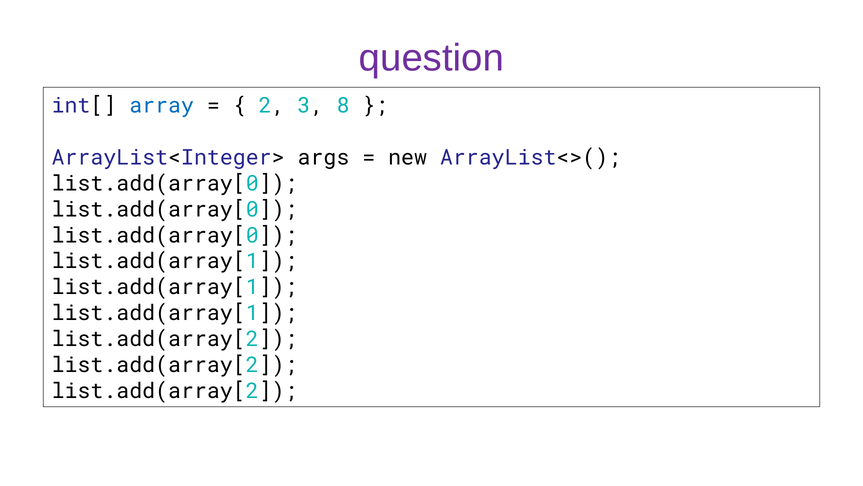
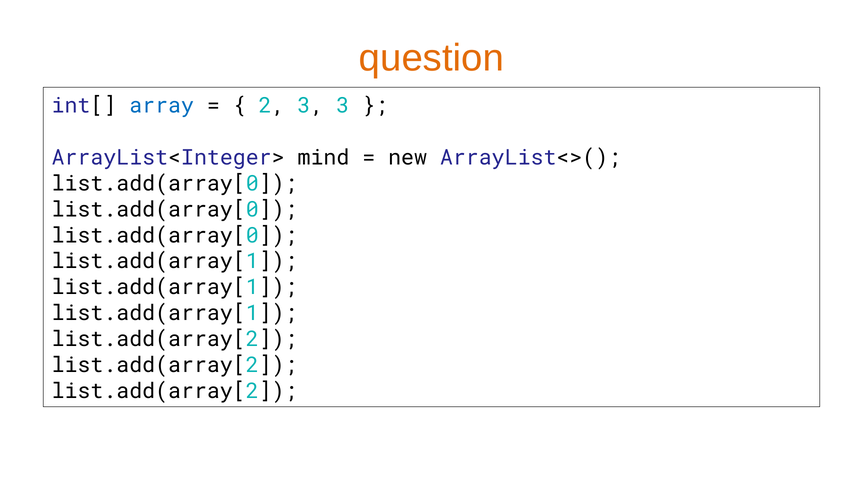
question colour: purple -> orange (431, 58)
3 8: 8 -> 3 (343, 106)
args: args -> mind (323, 157)
